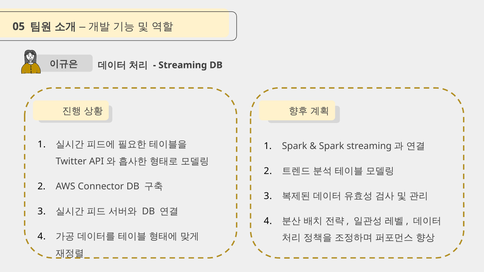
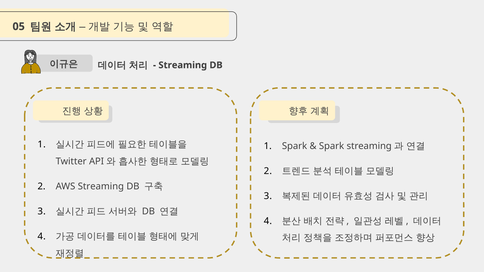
AWS Connector: Connector -> Streaming (101, 187)
